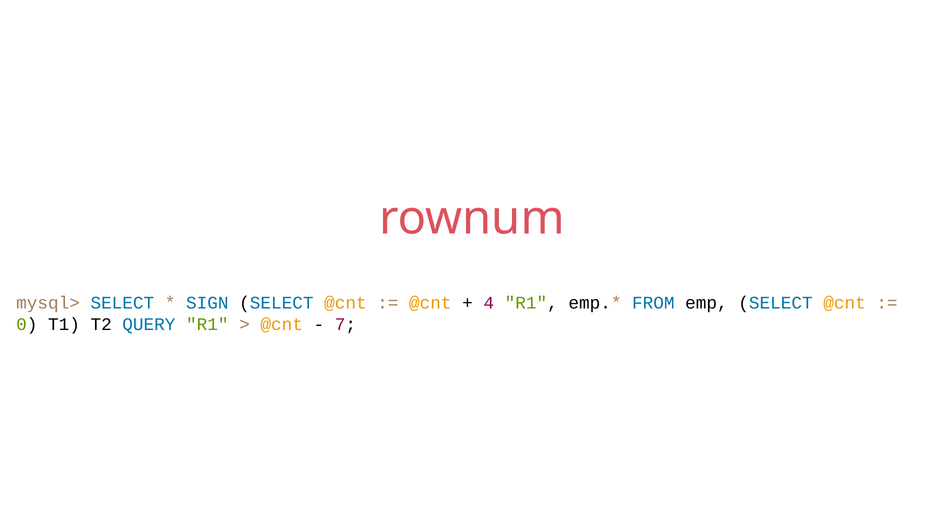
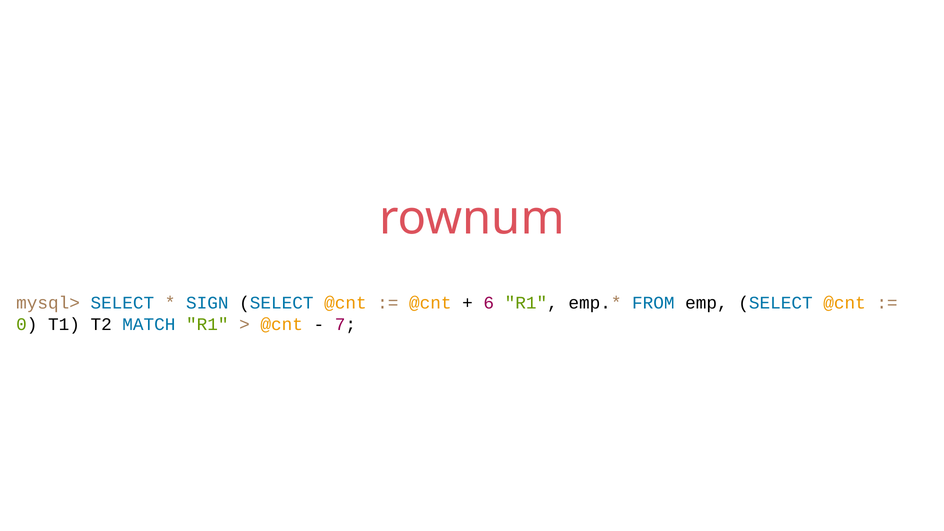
4: 4 -> 6 (489, 303)
QUERY: QUERY -> MATCH (149, 324)
